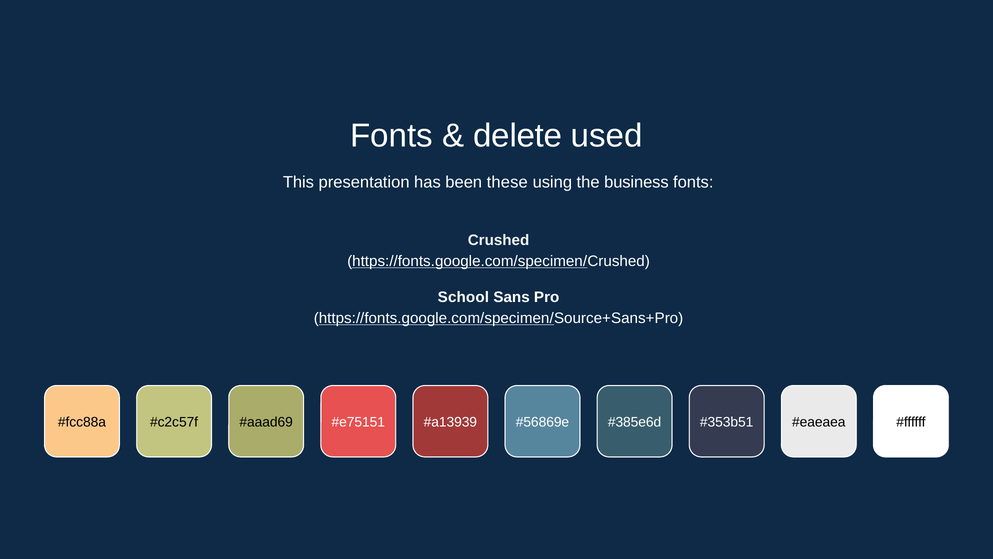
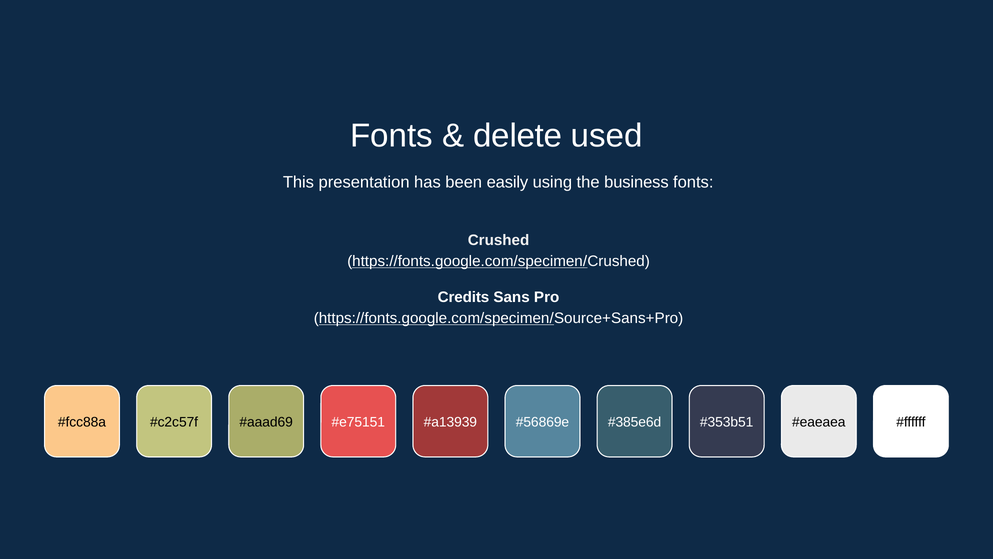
these: these -> easily (507, 182)
School: School -> Credits (464, 297)
